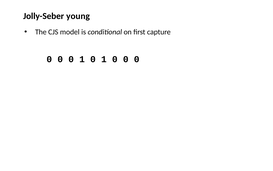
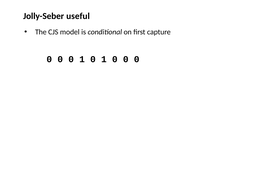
young: young -> useful (78, 16)
